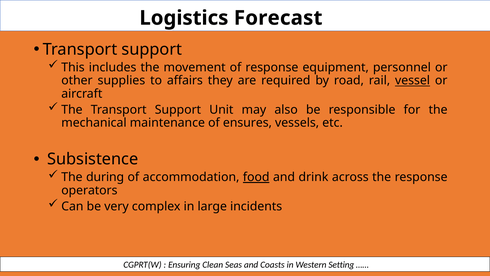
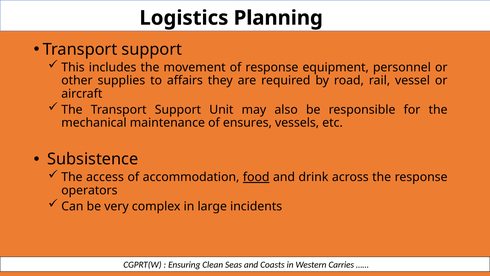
Forecast: Forecast -> Planning (278, 18)
vessel underline: present -> none (413, 80)
during: during -> access (105, 177)
Setting: Setting -> Carries (341, 264)
